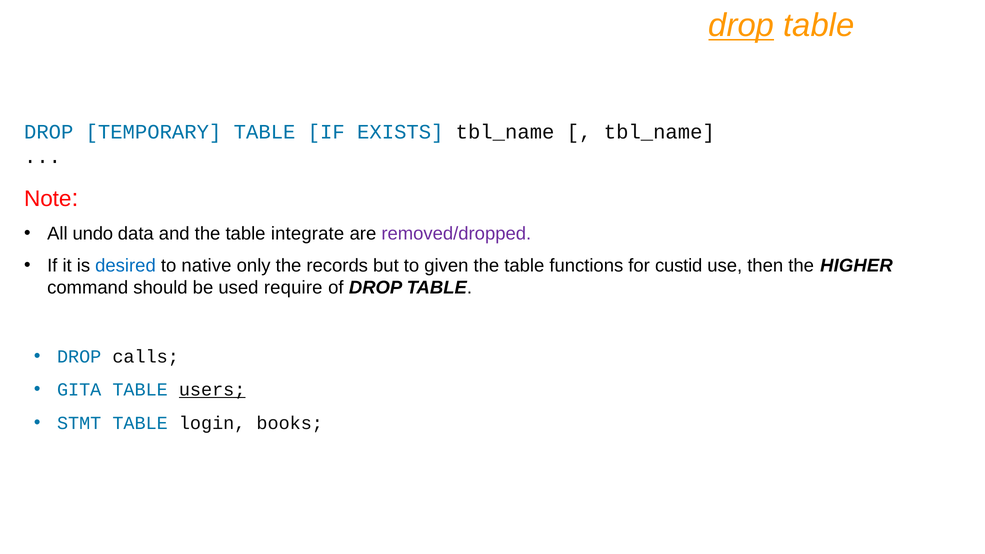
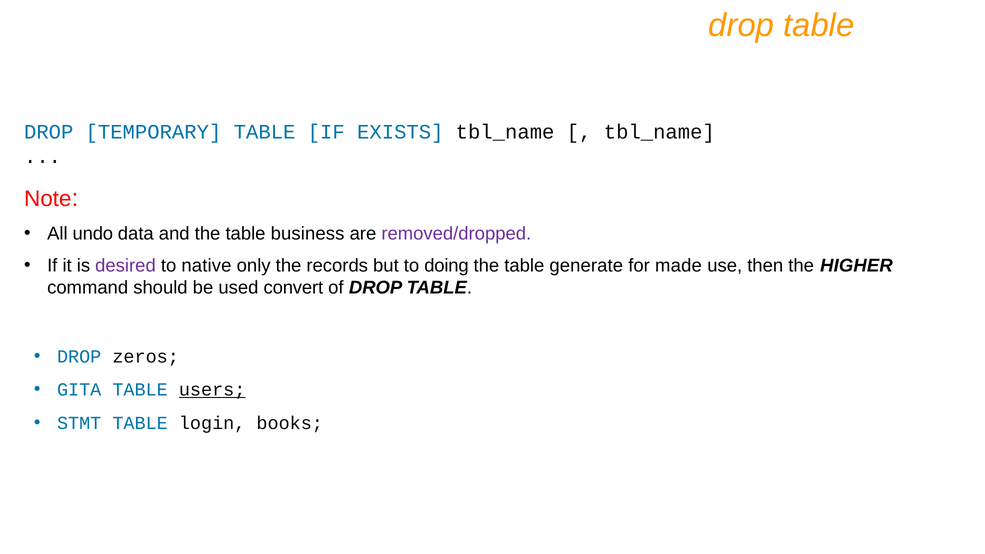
drop underline: present -> none (741, 26)
integrate: integrate -> business (308, 234)
desired colour: blue -> purple (125, 265)
given: given -> doing (446, 265)
functions: functions -> generate (586, 265)
custid: custid -> made (678, 265)
require: require -> convert (293, 288)
calls: calls -> zeros (146, 356)
